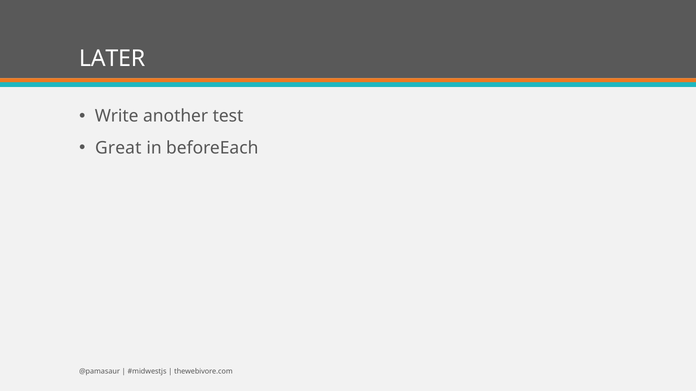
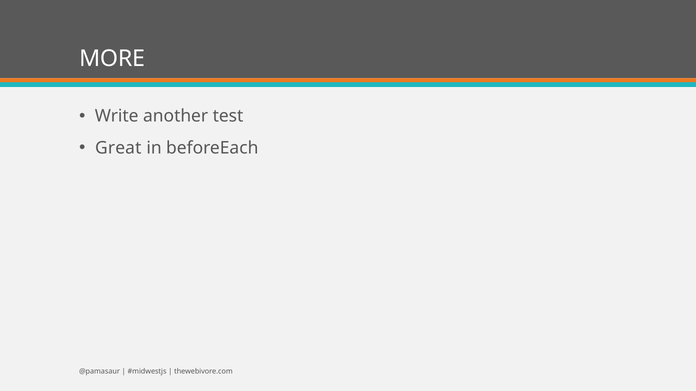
LATER: LATER -> MORE (112, 58)
